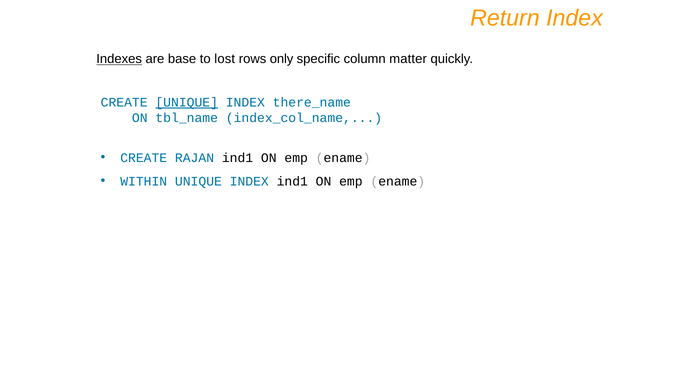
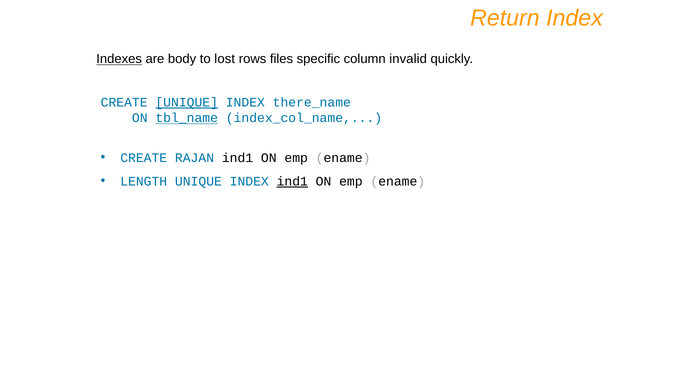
base: base -> body (182, 59)
only: only -> files (282, 59)
matter: matter -> invalid (408, 59)
tbl_name underline: none -> present (187, 118)
WITHIN: WITHIN -> LENGTH (144, 181)
ind1 underline: none -> present (292, 181)
